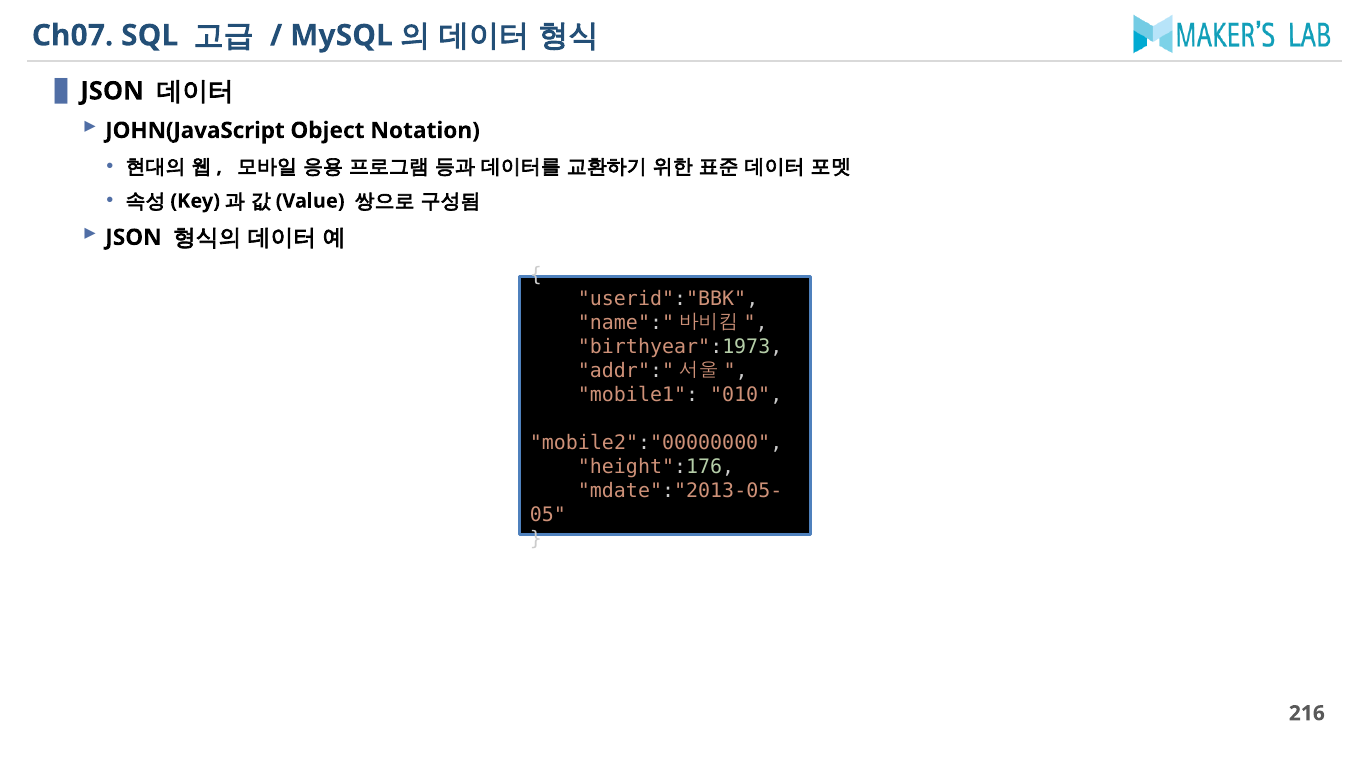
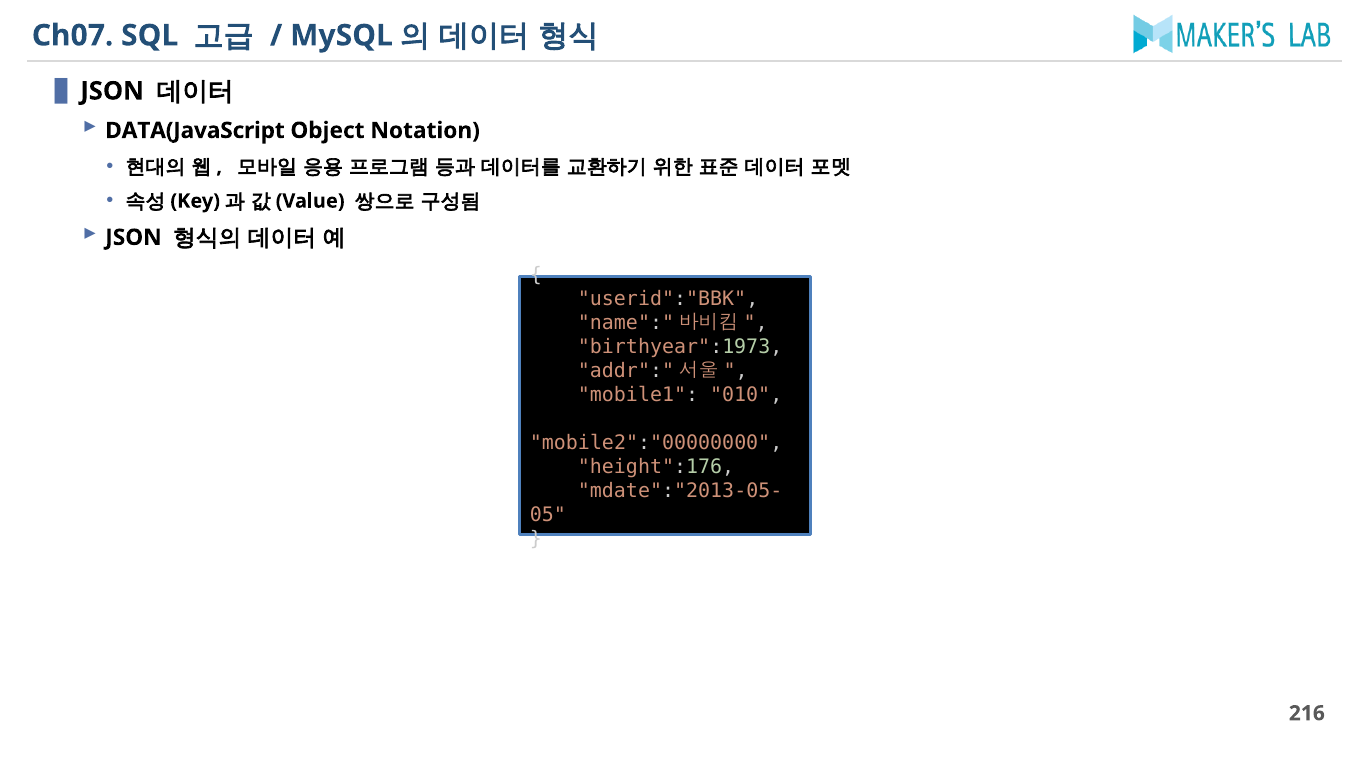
JOHN(JavaScript: JOHN(JavaScript -> DATA(JavaScript (195, 130)
